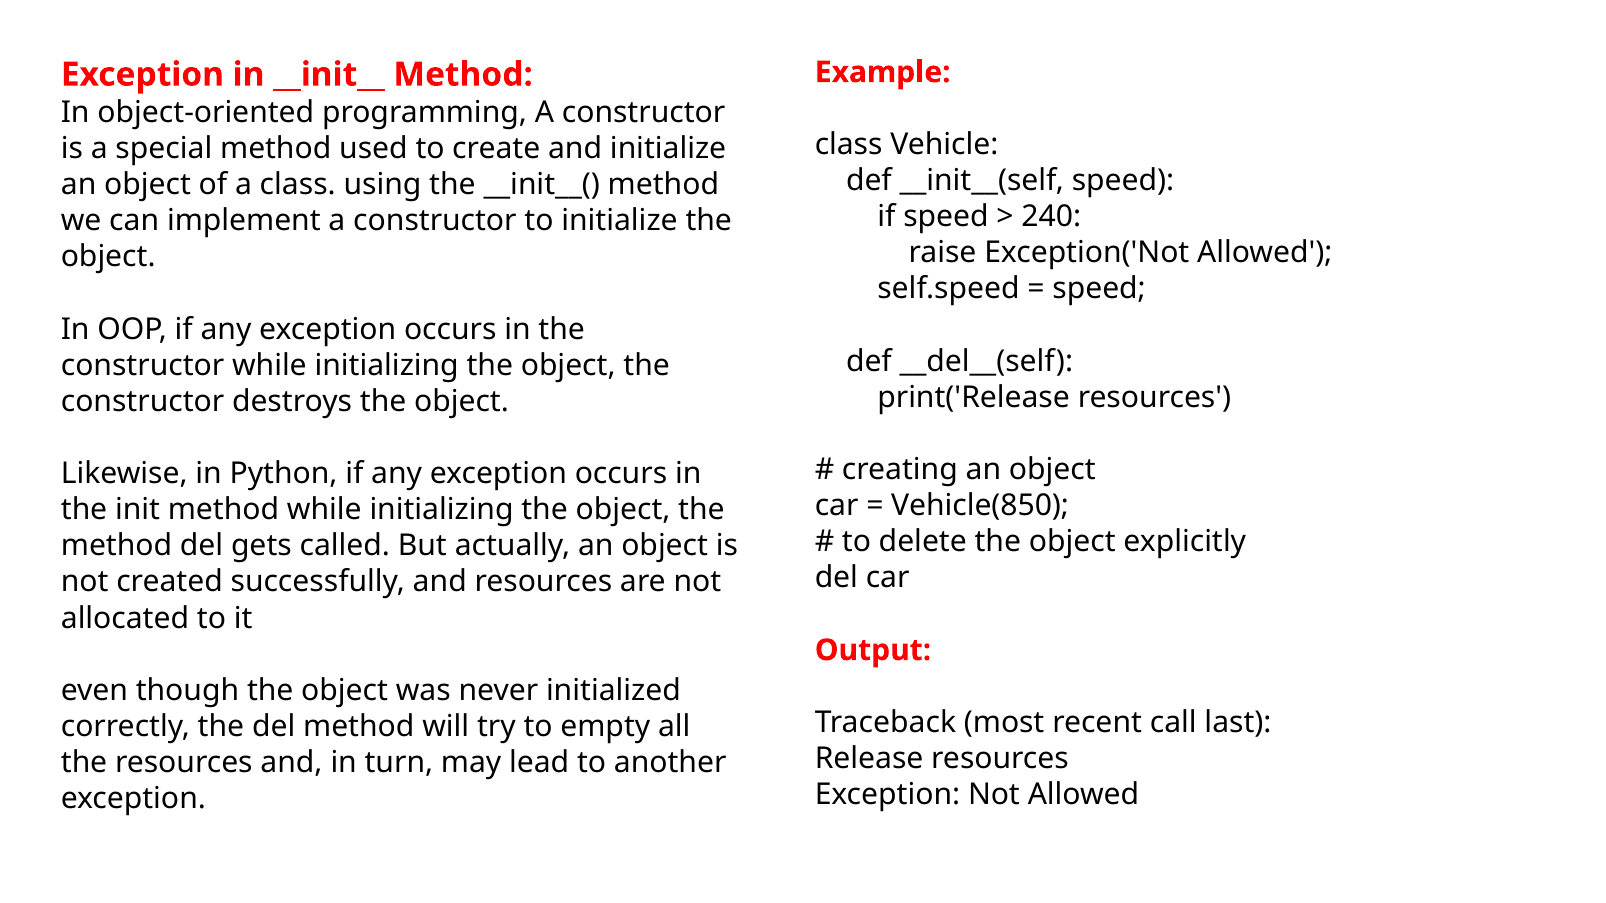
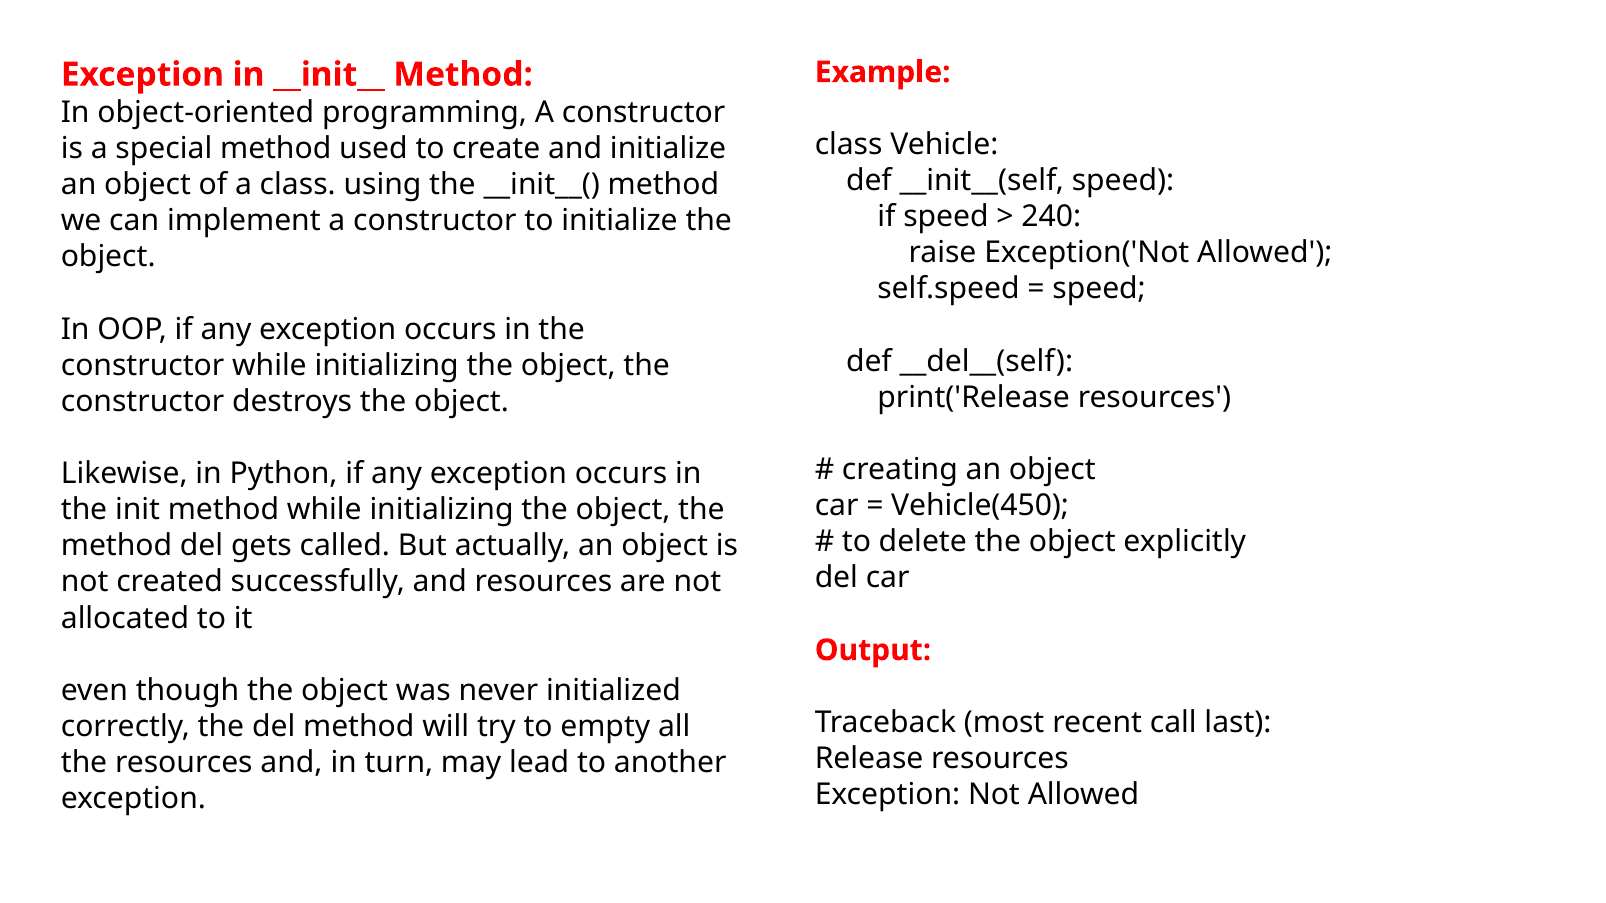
Vehicle(850: Vehicle(850 -> Vehicle(450 (980, 506)
